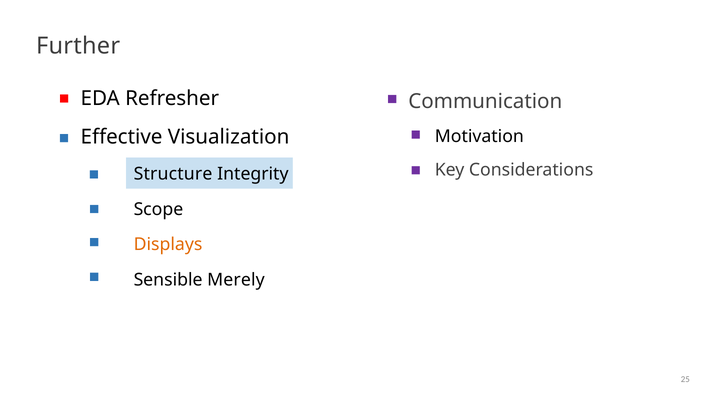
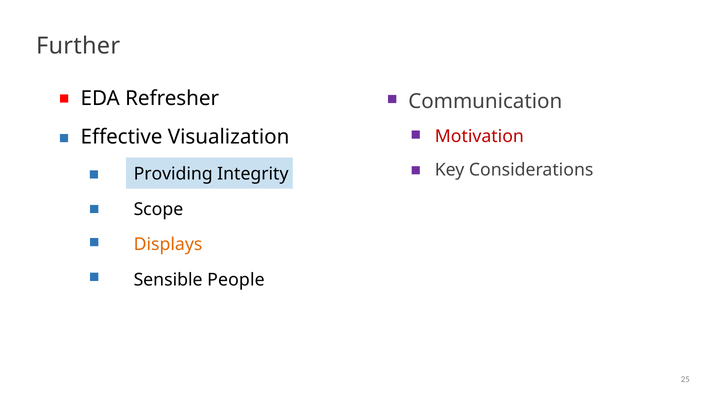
Motivation colour: black -> red (479, 136)
Structure: Structure -> Providing (173, 174)
Merely: Merely -> People (236, 280)
